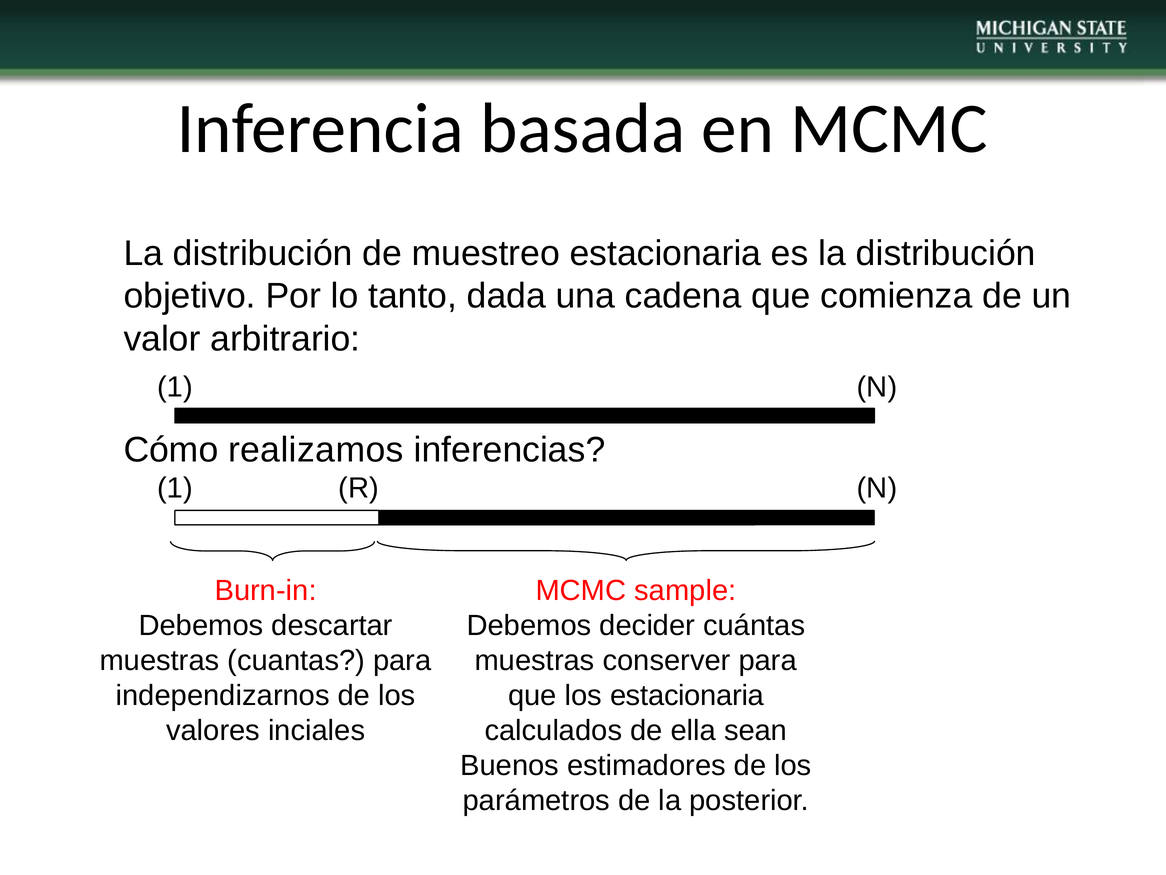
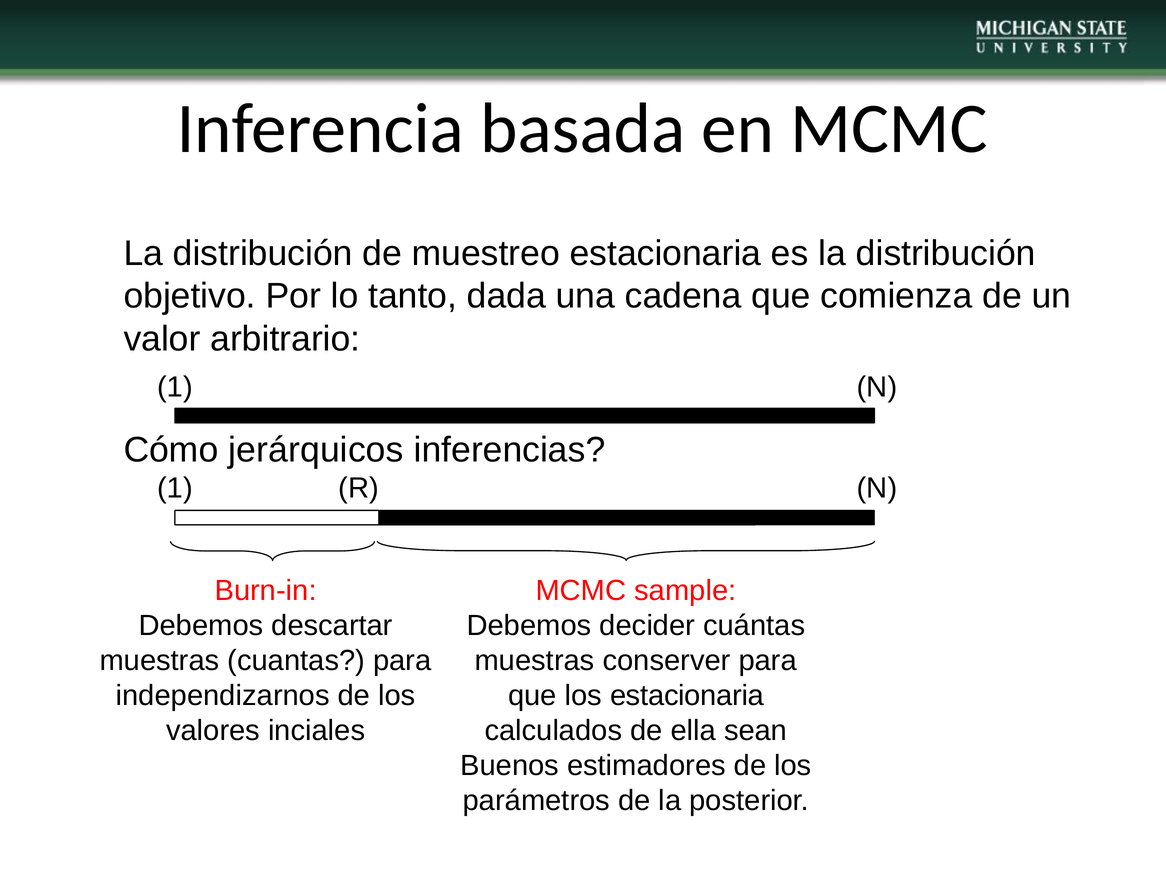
realizamos: realizamos -> jerárquicos (316, 450)
